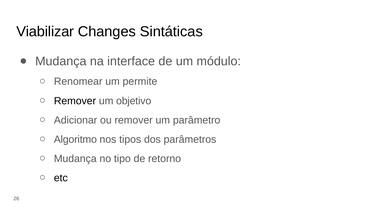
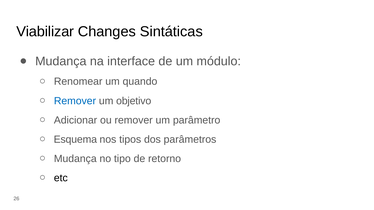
permite: permite -> quando (140, 82)
Remover colour: black -> blue (75, 101)
Algoritmo: Algoritmo -> Esquema (75, 140)
